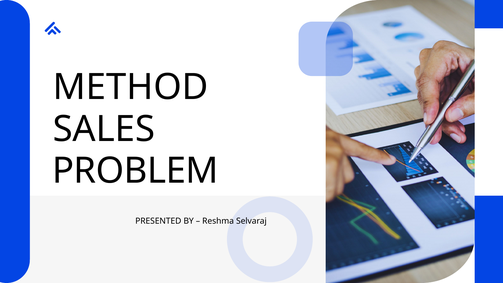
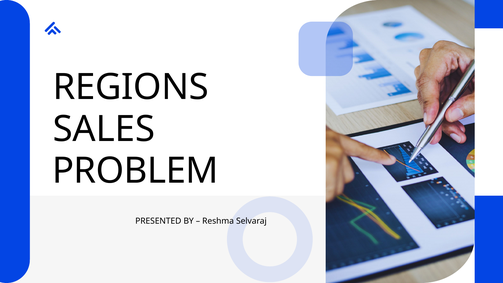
METHOD: METHOD -> REGIONS (131, 87)
